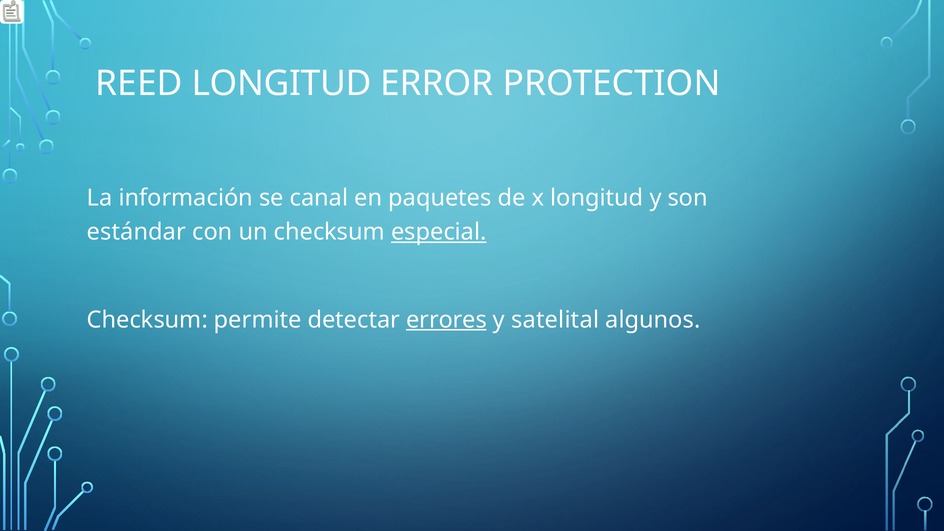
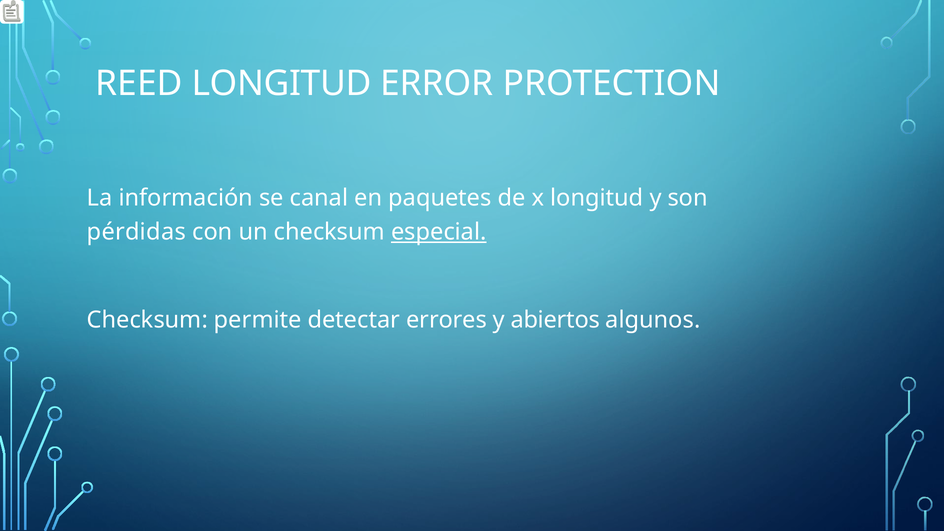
estándar: estándar -> pérdidas (136, 232)
errores underline: present -> none (447, 320)
satelital: satelital -> abiertos (555, 320)
